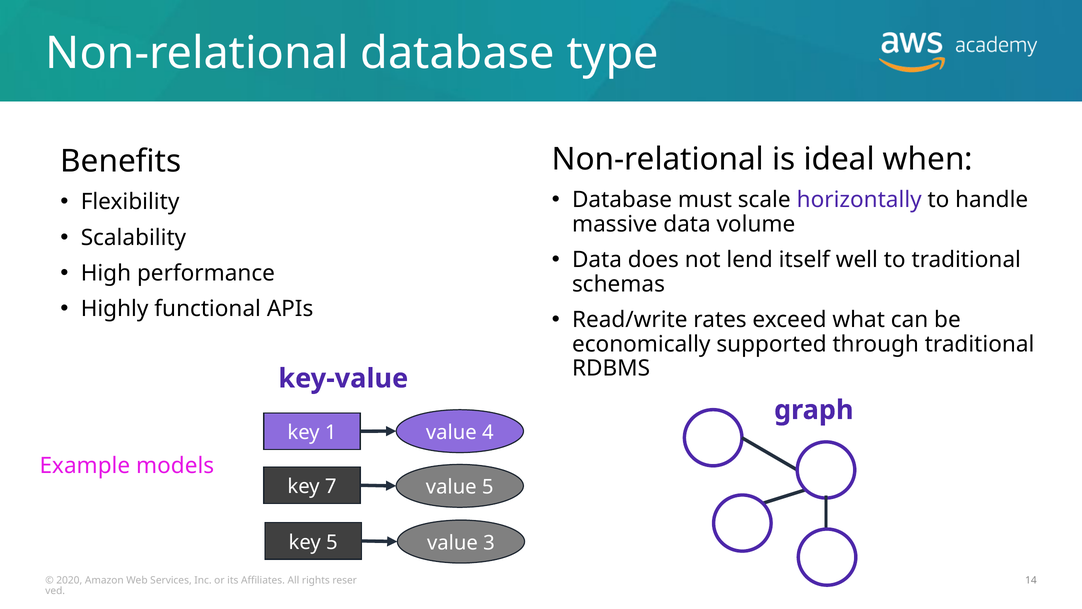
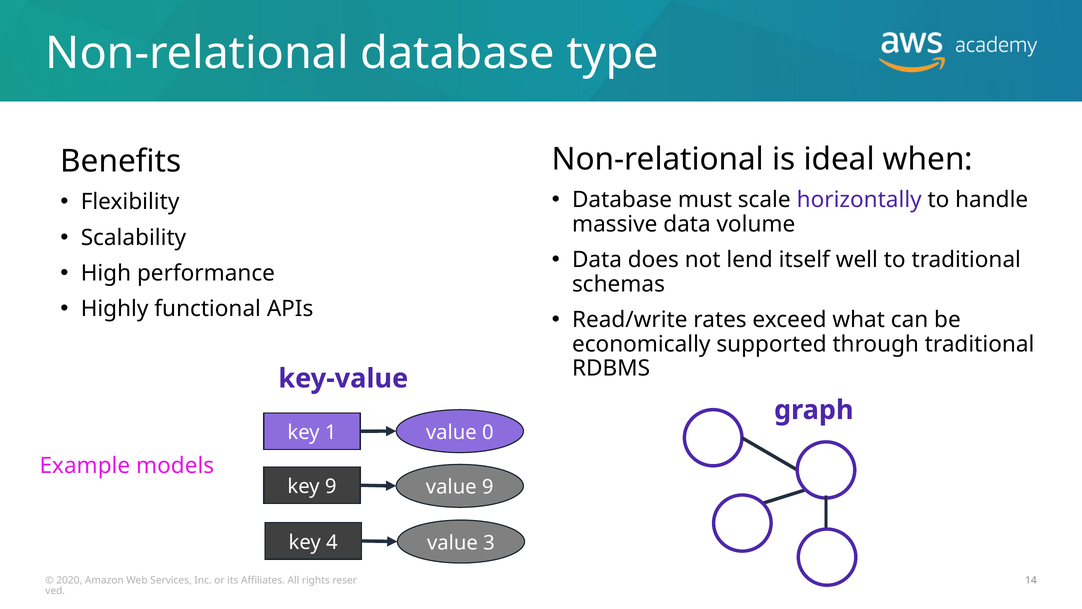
4: 4 -> 0 (488, 432)
key 7: 7 -> 9 (331, 486)
value 5: 5 -> 9 (488, 487)
key 5: 5 -> 4 (332, 542)
